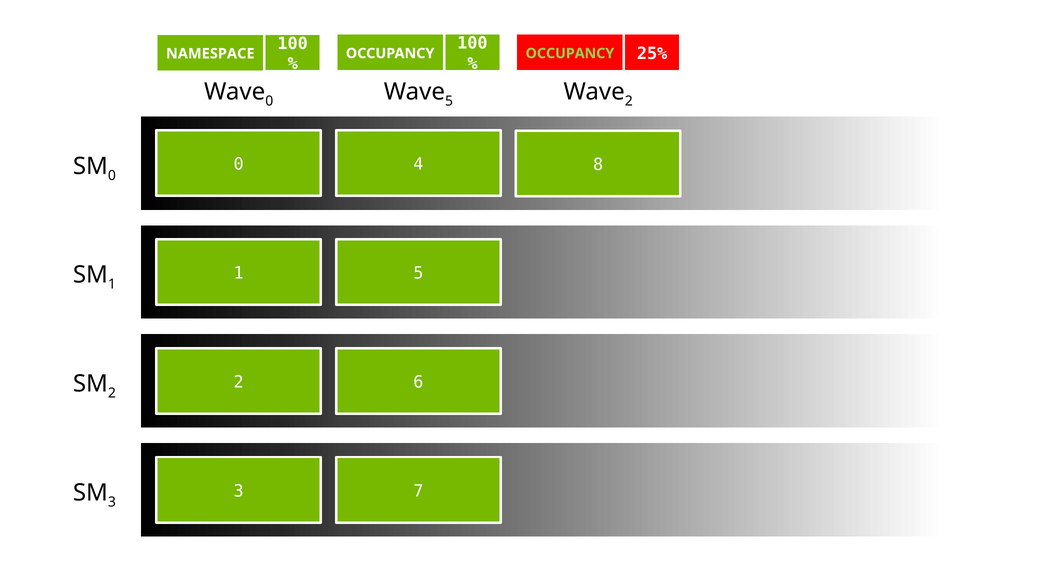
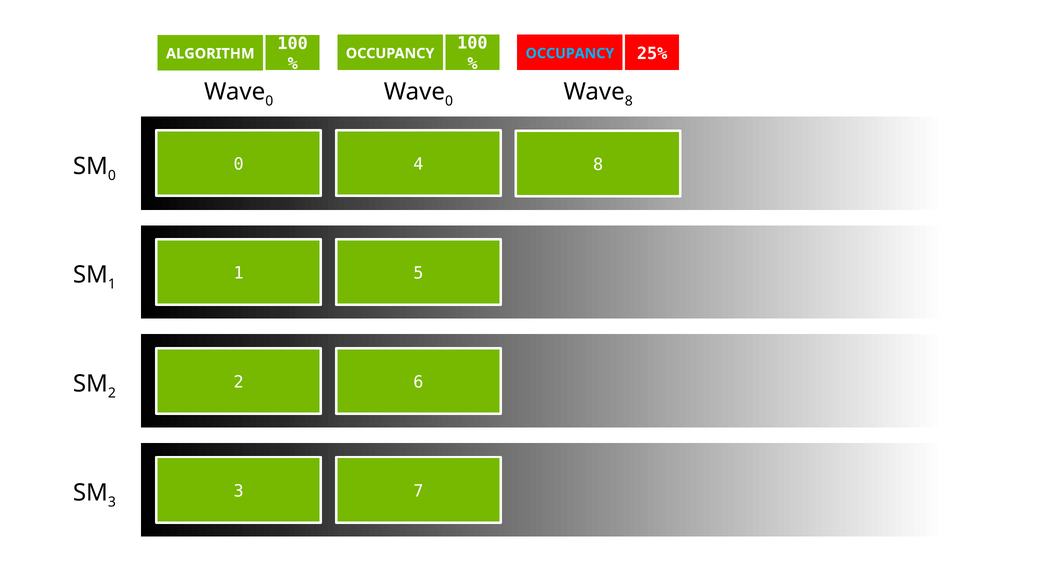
NAMESPACE: NAMESPACE -> ALGORITHM (210, 54)
OCCUPANCY colour: light green -> light blue (570, 53)
5: 5 -> 0 (449, 101)
2: 2 -> 8 (629, 101)
